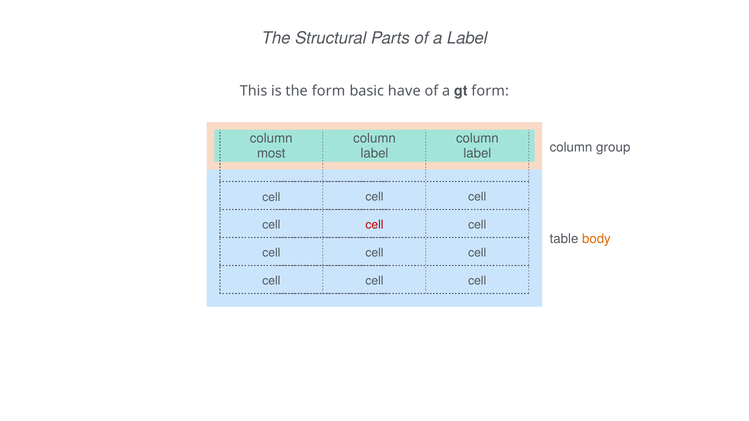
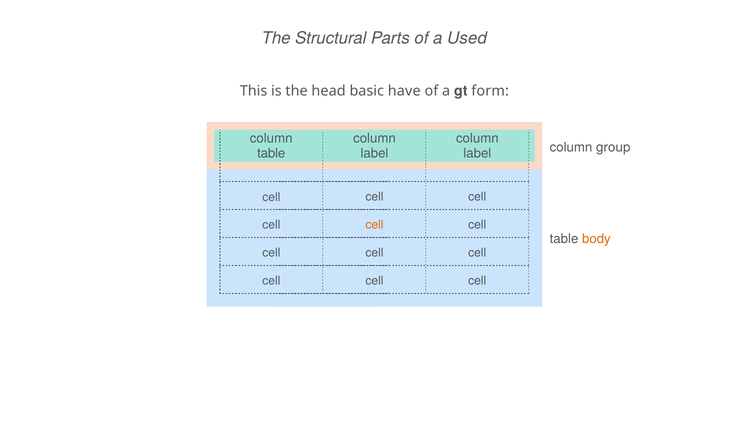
a Label: Label -> Used (467, 38)
the form: form -> head (329, 91)
most: most -> table (271, 154)
cell colour: red -> orange (374, 225)
